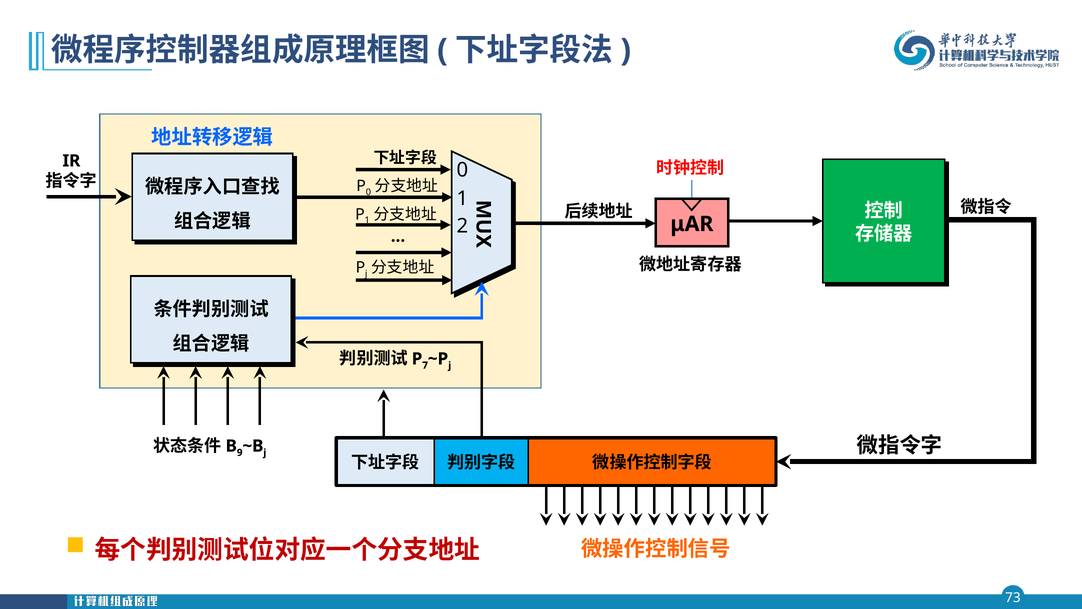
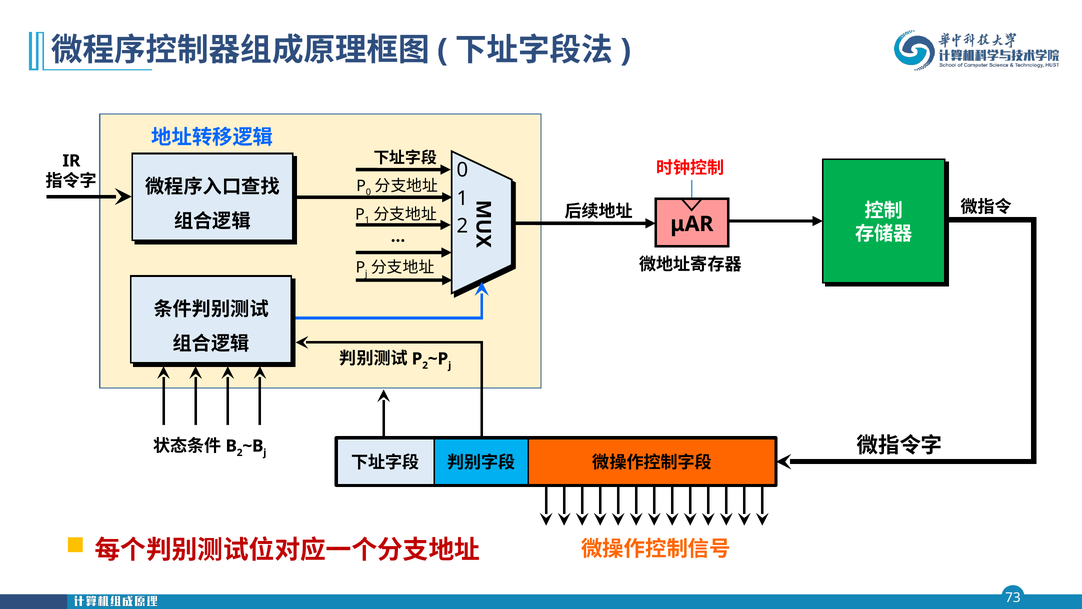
7: 7 -> 2 (425, 365)
9: 9 -> 2 (240, 452)
